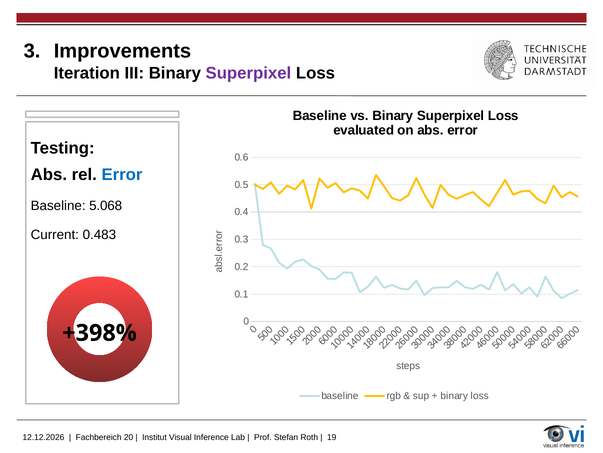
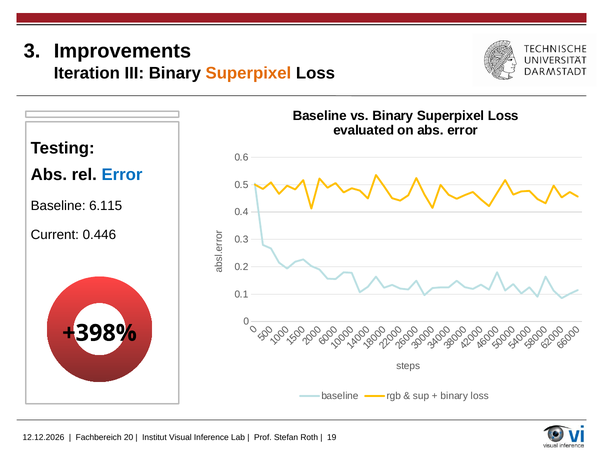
Superpixel colour: purple -> orange (248, 73)
5.068: 5.068 -> 6.115 (106, 205)
0.483: 0.483 -> 0.446 (99, 235)
